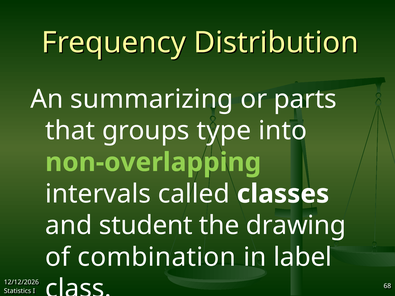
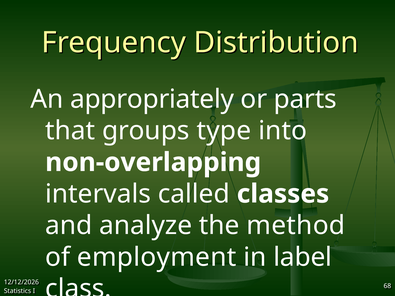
summarizing: summarizing -> appropriately (152, 99)
non-overlapping colour: light green -> white (153, 162)
student: student -> analyze (146, 226)
drawing: drawing -> method (296, 226)
combination: combination -> employment (157, 257)
